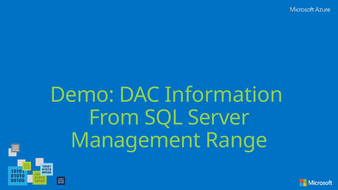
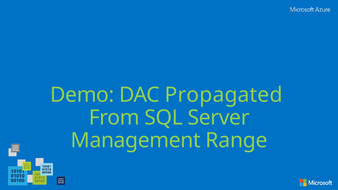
Information: Information -> Propagated (224, 95)
